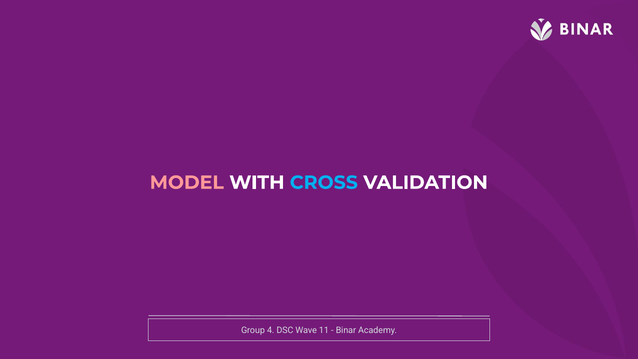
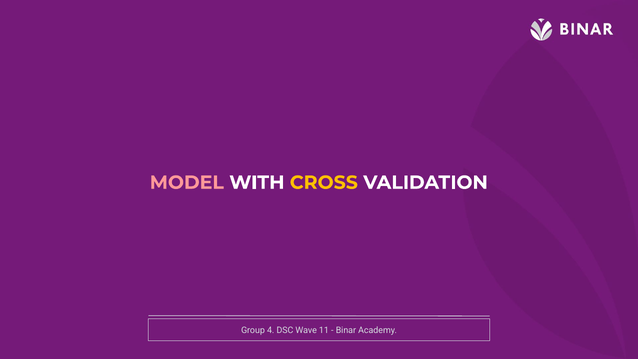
CROSS colour: light blue -> yellow (324, 182)
